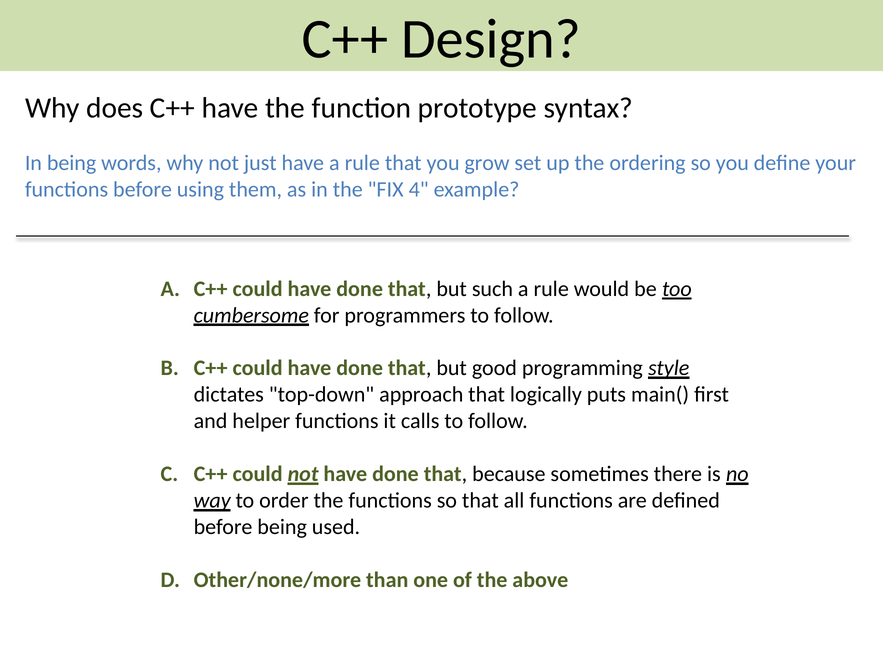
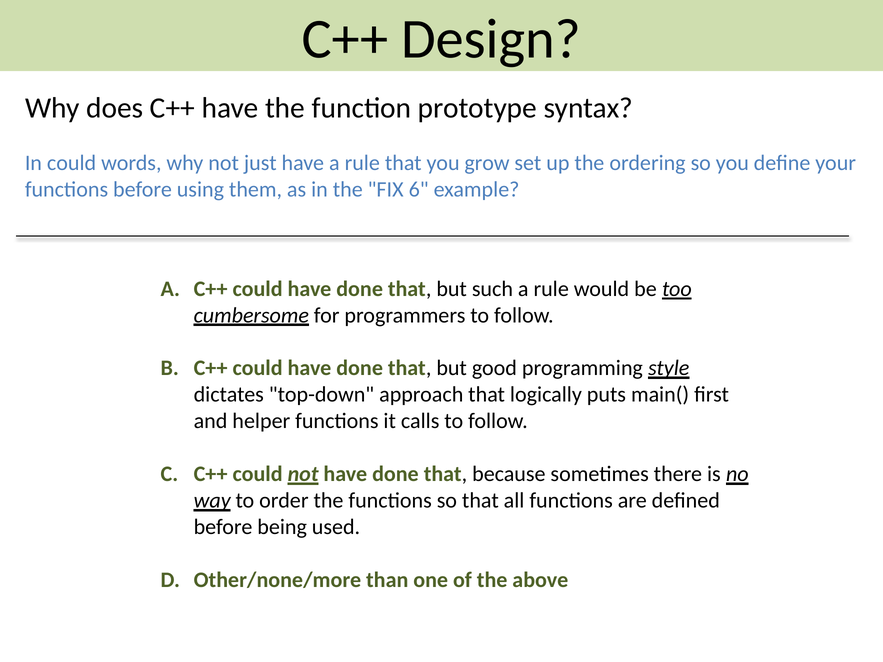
In being: being -> could (72, 163)
4: 4 -> 6 (419, 190)
